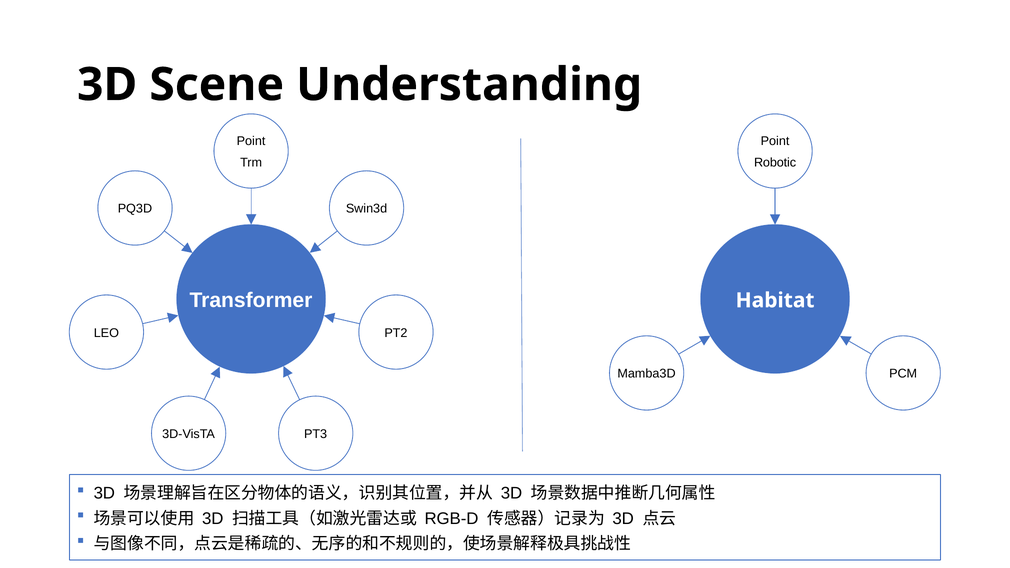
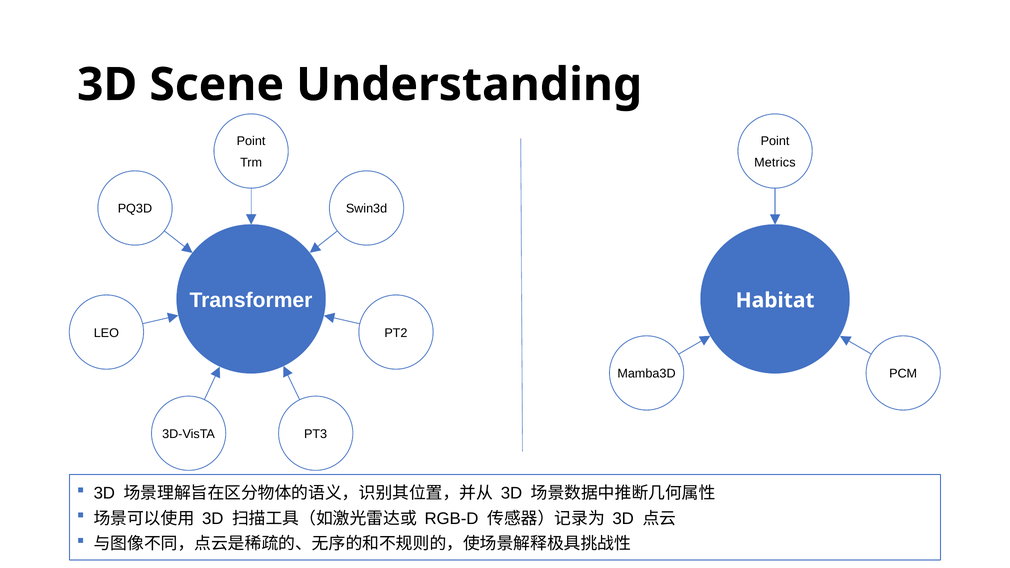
Robotic: Robotic -> Metrics (775, 163)
